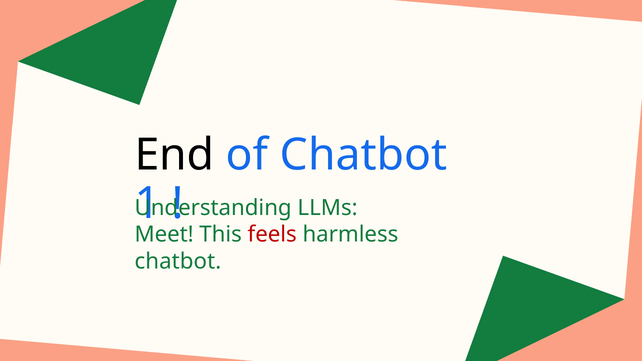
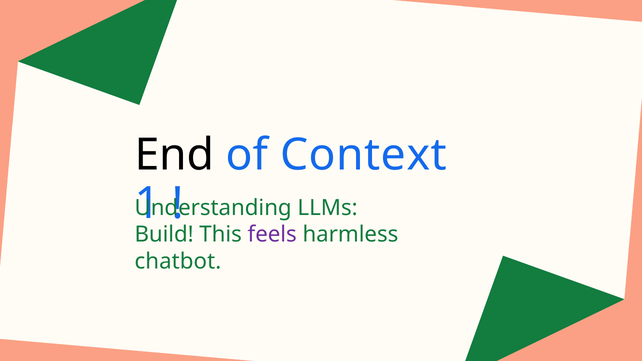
of Chatbot: Chatbot -> Context (363, 155)
Meet: Meet -> Build (164, 235)
feels colour: red -> purple (272, 235)
